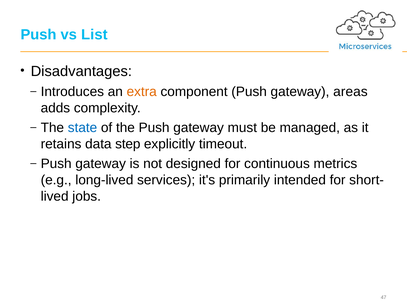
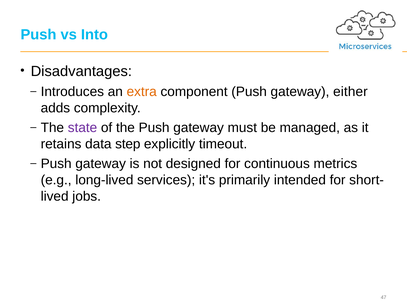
List: List -> Into (94, 35)
areas: areas -> either (350, 92)
state colour: blue -> purple (83, 128)
